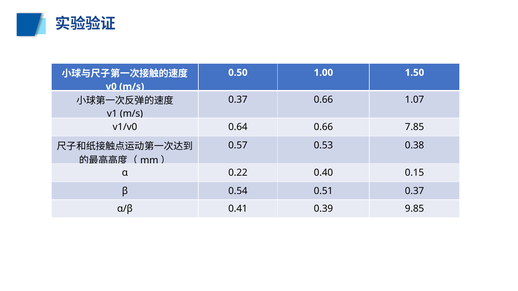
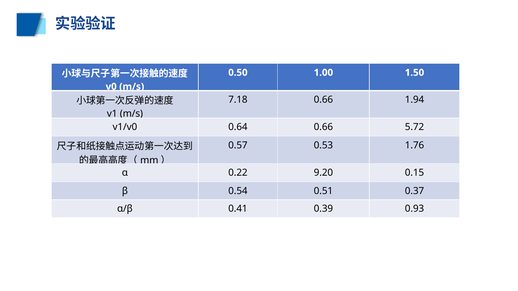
0.37: 0.37 -> 7.18 (238, 100)
1.07: 1.07 -> 1.94 (415, 100)
7.85: 7.85 -> 5.72 (415, 127)
0.38: 0.38 -> 1.76 (415, 146)
0.40: 0.40 -> 9.20 (323, 173)
9.85: 9.85 -> 0.93 (415, 209)
